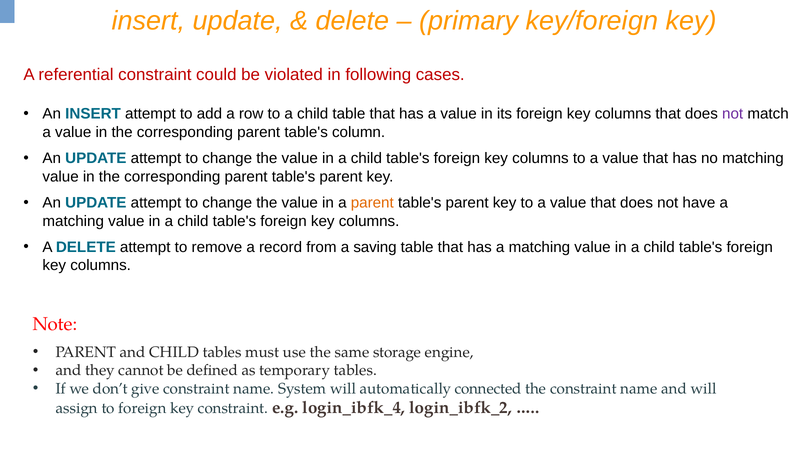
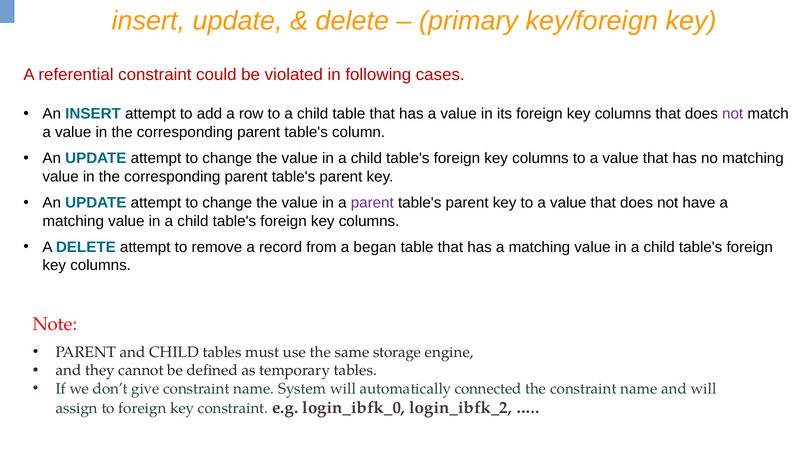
parent colour: orange -> purple (372, 203)
saving: saving -> began (375, 248)
login_ibfk_4: login_ibfk_4 -> login_ibfk_0 (354, 408)
